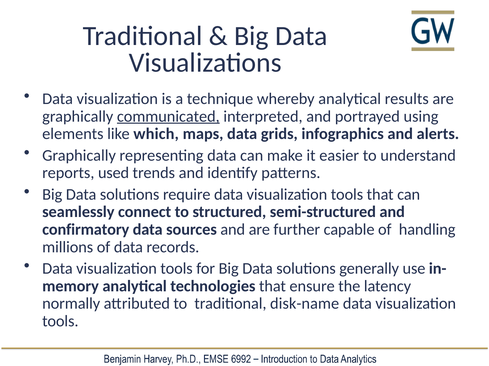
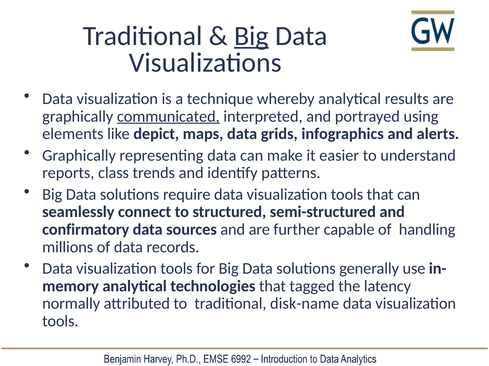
Big underline: none -> present (251, 36)
which: which -> depict (156, 134)
used: used -> class (114, 173)
ensure: ensure -> tagged (312, 287)
